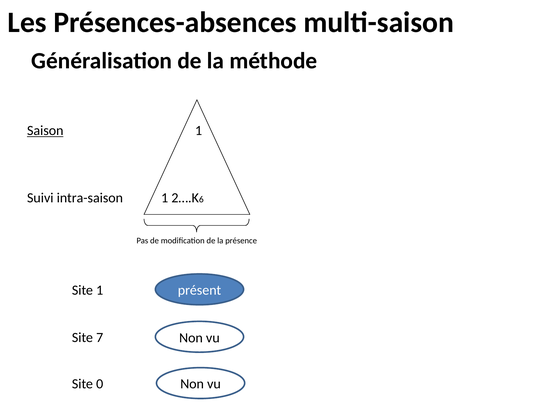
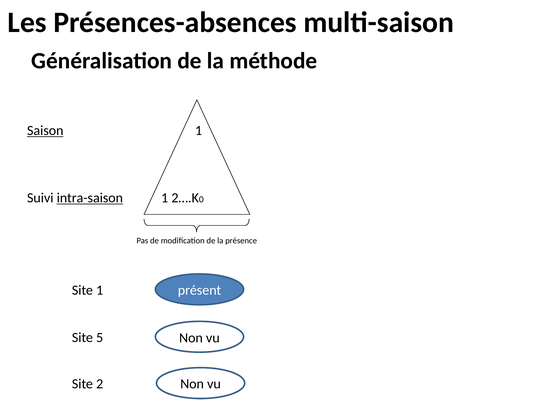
intra-saison underline: none -> present (90, 198)
6: 6 -> 0 (201, 199)
7: 7 -> 5 (100, 338)
0: 0 -> 2 (100, 384)
